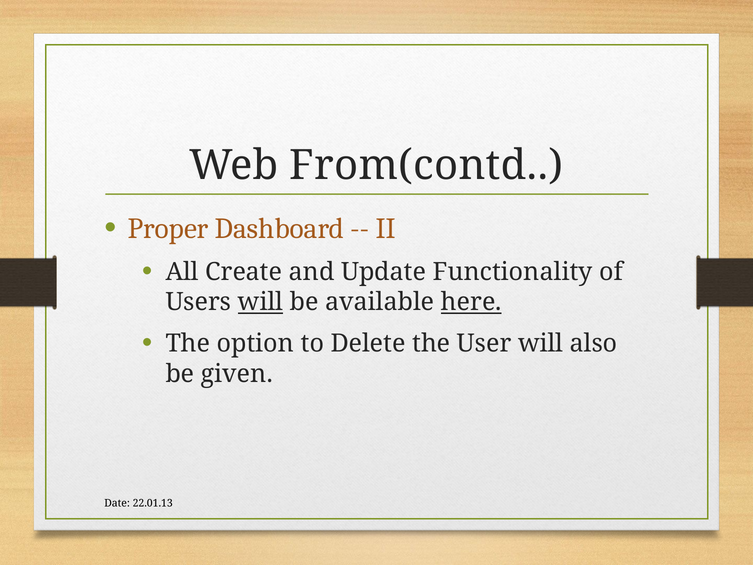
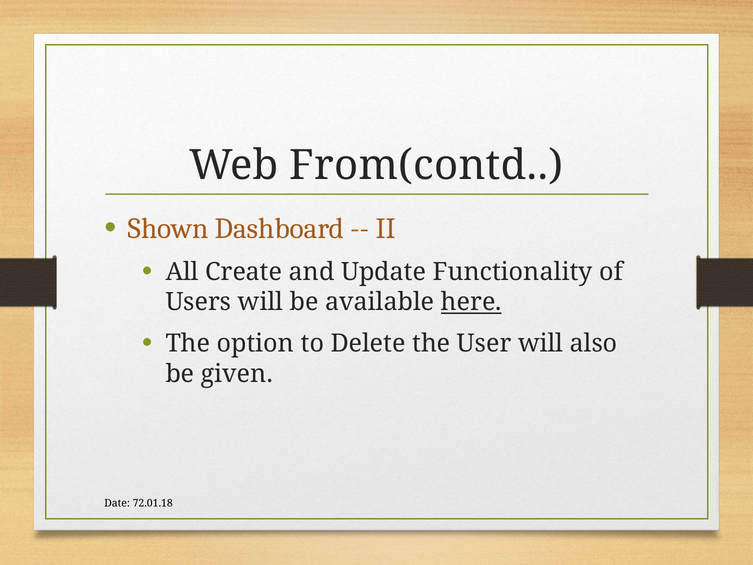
Proper: Proper -> Shown (168, 228)
will underline: present -> none (261, 302)
22.01.13: 22.01.13 -> 72.01.18 (153, 503)
